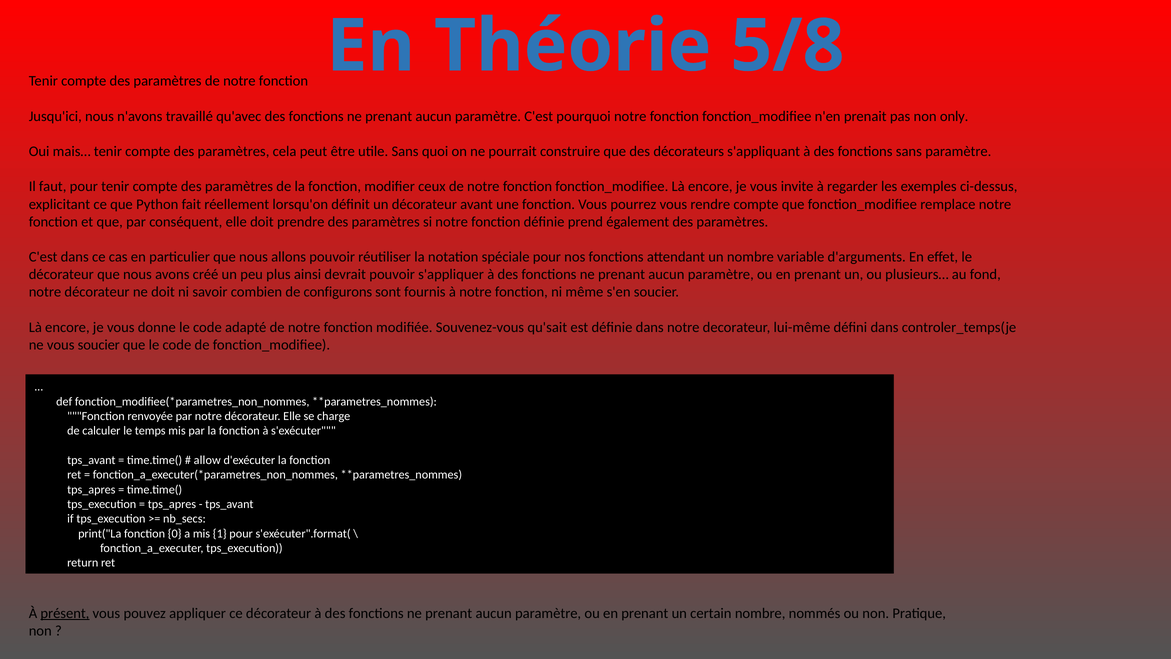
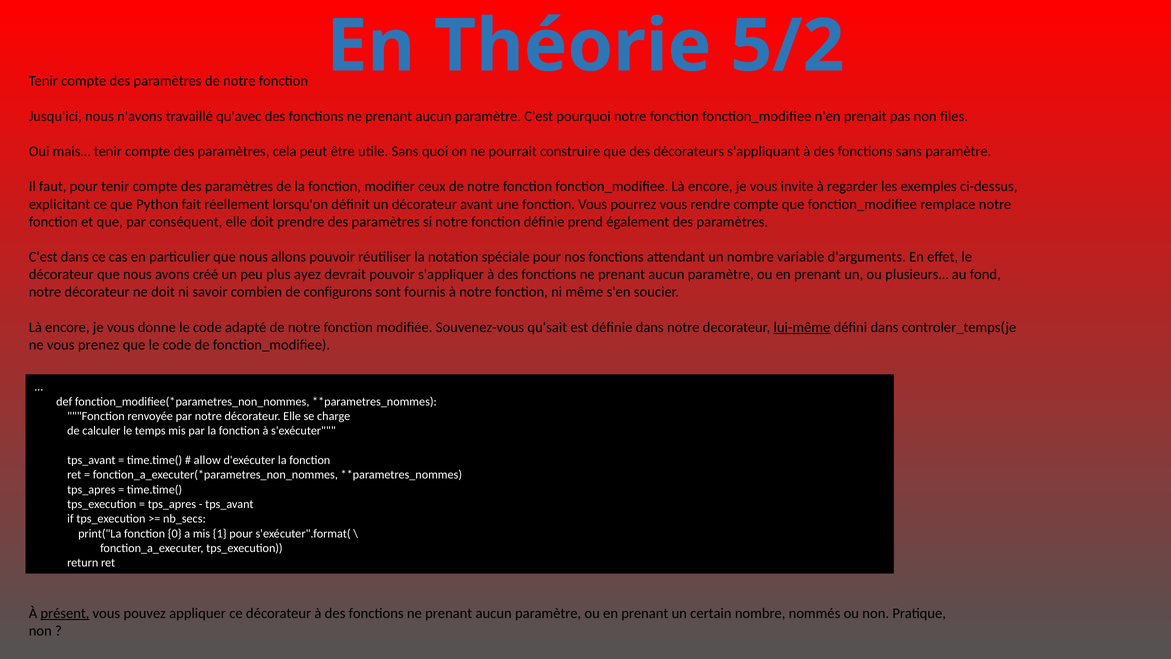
5/8: 5/8 -> 5/2 (787, 46)
only: only -> files (954, 116)
ainsi: ainsi -> ayez (307, 274)
lui-même underline: none -> present (802, 327)
vous soucier: soucier -> prenez (99, 345)
